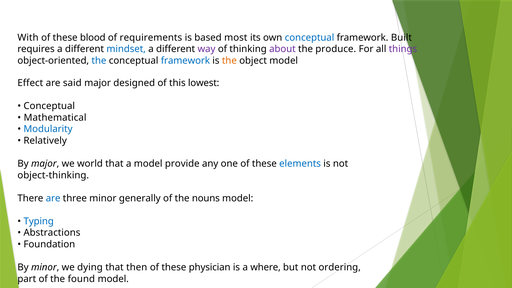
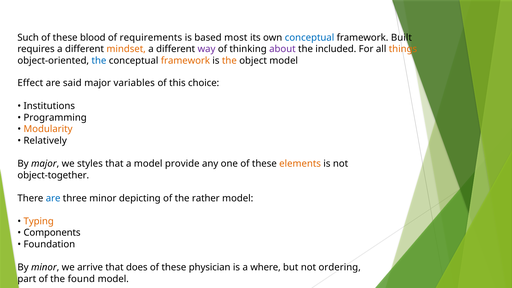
With: With -> Such (28, 38)
mindset colour: blue -> orange (126, 49)
produce: produce -> included (336, 49)
things colour: purple -> orange (403, 49)
framework colour: blue -> orange (185, 61)
designed: designed -> variables (134, 83)
lowest: lowest -> choice (204, 83)
Conceptual: Conceptual -> Institutions (49, 106)
Mathematical: Mathematical -> Programming (55, 118)
Modularity colour: blue -> orange (48, 129)
world: world -> styles (90, 164)
elements colour: blue -> orange (300, 164)
object-thinking: object-thinking -> object-together (53, 175)
generally: generally -> depicting (140, 198)
nouns: nouns -> rather (206, 198)
Typing colour: blue -> orange (39, 221)
Abstractions: Abstractions -> Components (52, 233)
dying: dying -> arrive (90, 267)
then: then -> does (137, 267)
